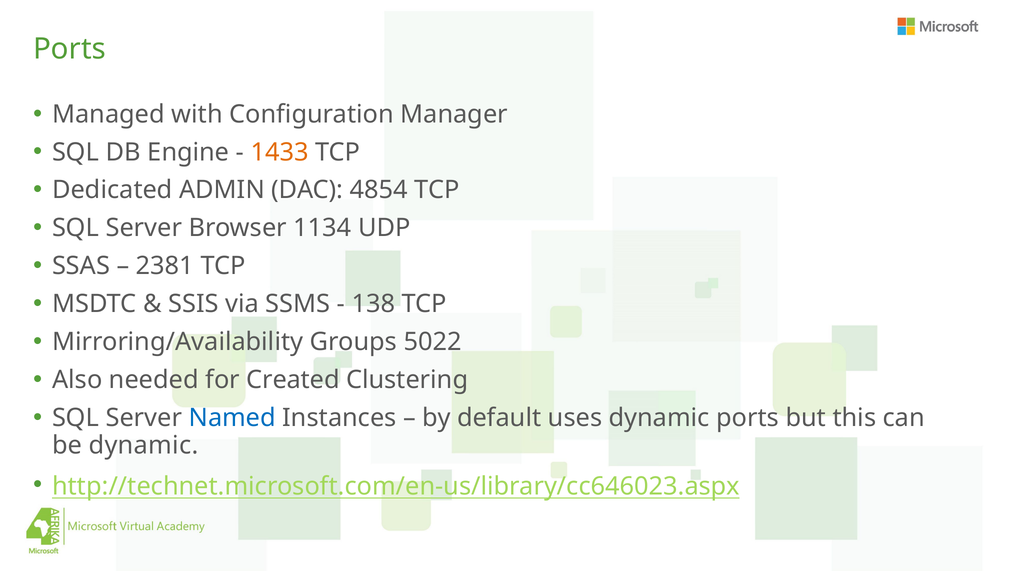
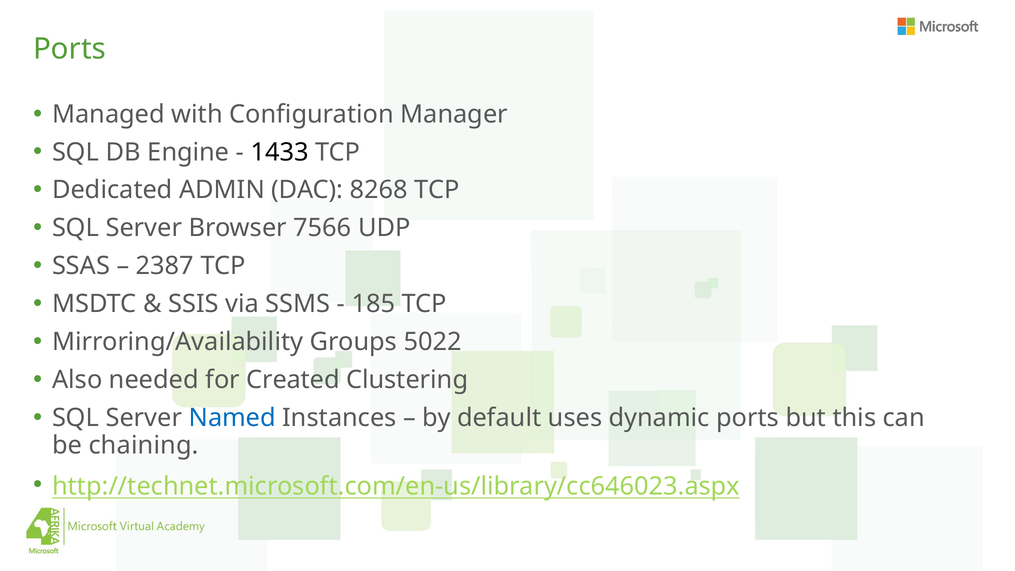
1433 colour: orange -> black (280, 152)
4854: 4854 -> 8268 (379, 190)
1134: 1134 -> 7566 (322, 228)
2381: 2381 -> 2387 (165, 266)
138: 138 -> 185 (373, 304)
be dynamic: dynamic -> chaining (144, 445)
